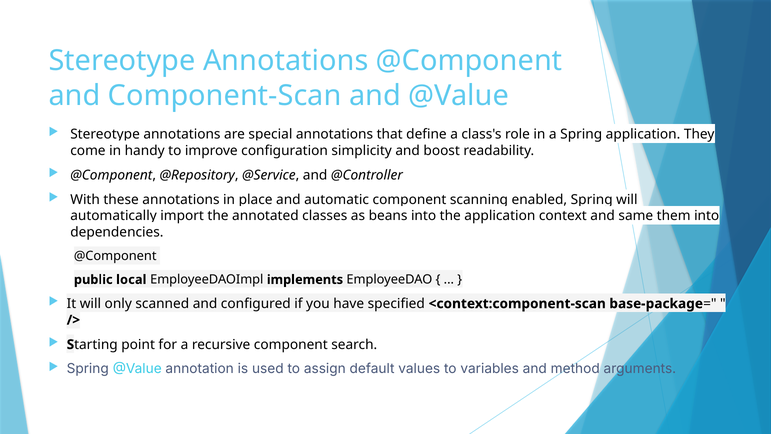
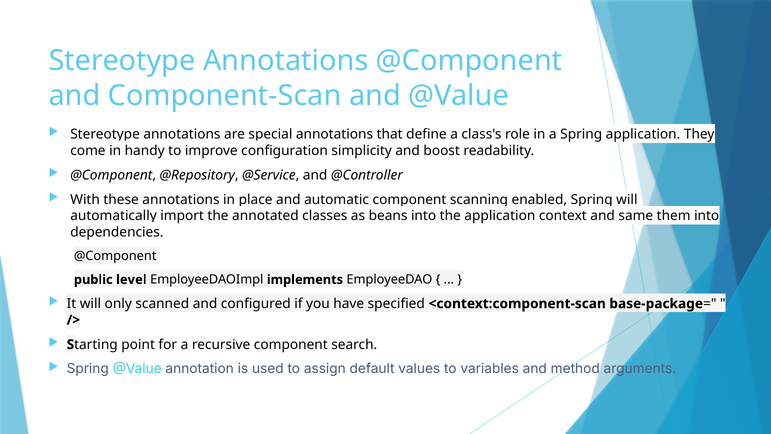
local: local -> level (131, 279)
